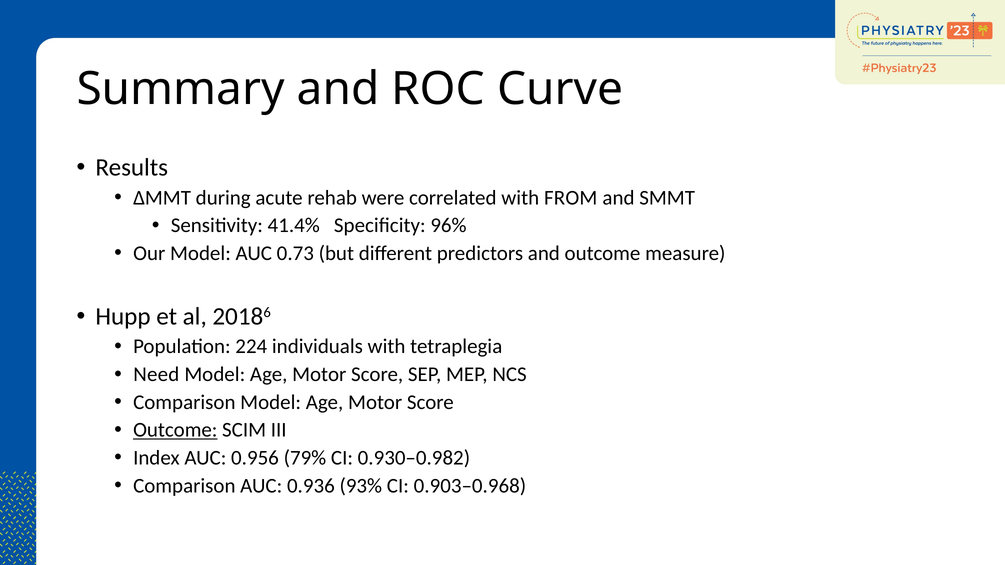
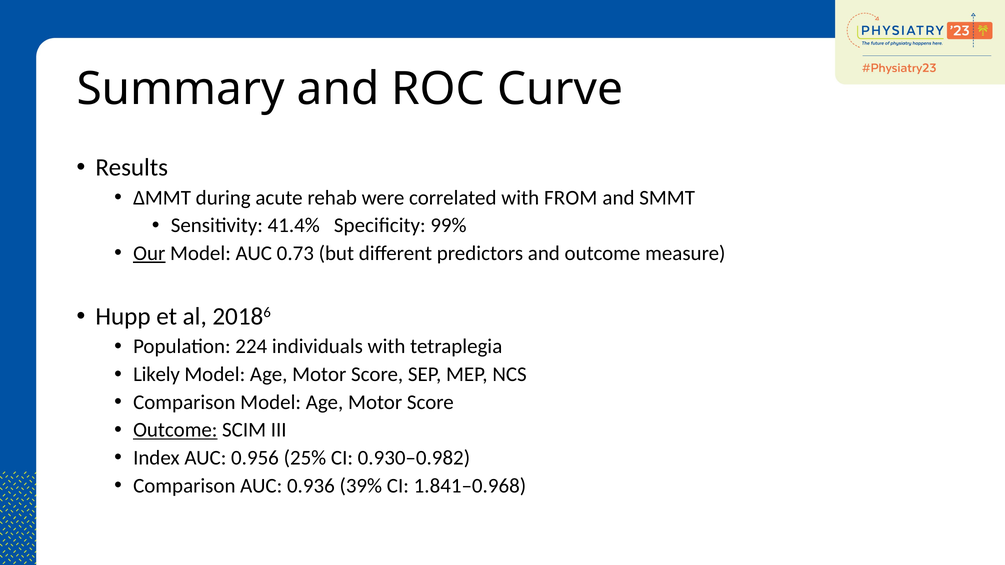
96%: 96% -> 99% (448, 226)
Our underline: none -> present (149, 253)
Need: Need -> Likely (157, 375)
79%: 79% -> 25% (305, 458)
93%: 93% -> 39% (361, 486)
0.903–0.968: 0.903–0.968 -> 1.841–0.968 (470, 486)
